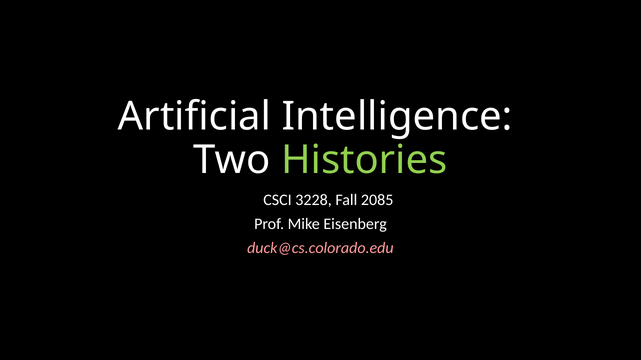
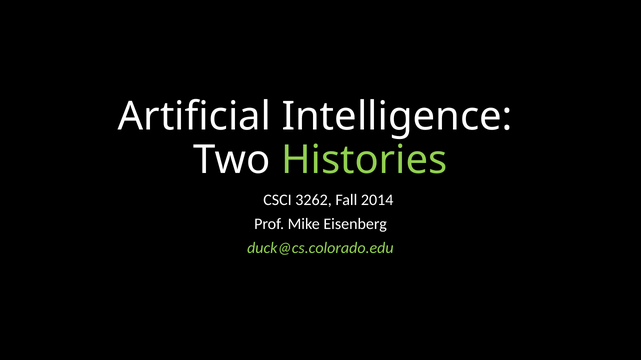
3228: 3228 -> 3262 (314, 200)
2085: 2085 -> 2014 (377, 200)
duck@cs.colorado.edu colour: pink -> light green (320, 248)
